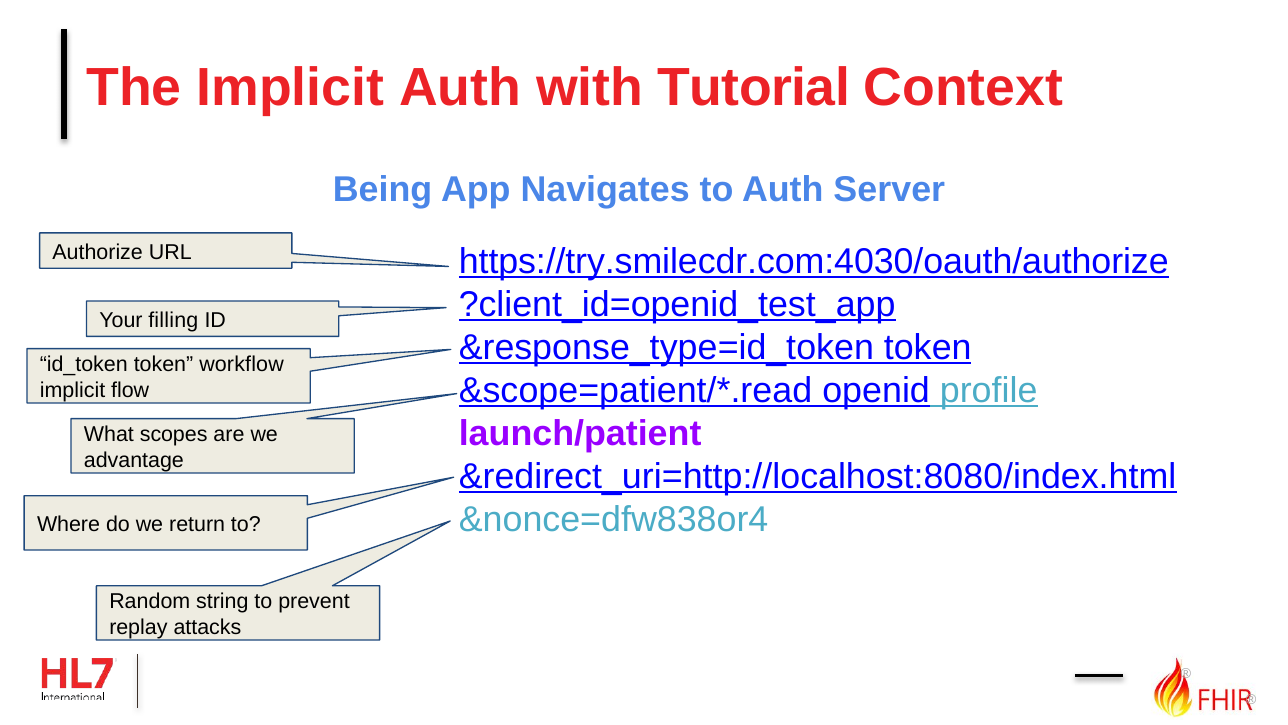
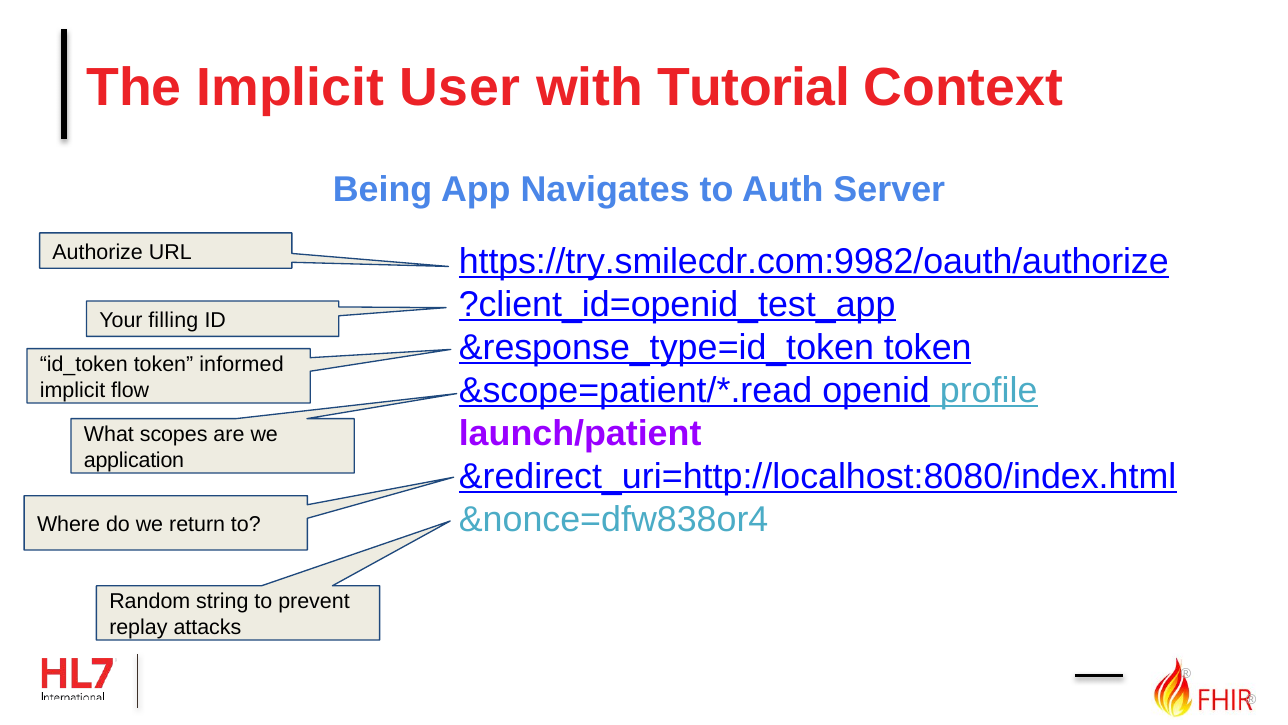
Implicit Auth: Auth -> User (460, 88)
https://try.smilecdr.com:4030/oauth/authorize: https://try.smilecdr.com:4030/oauth/authorize -> https://try.smilecdr.com:9982/oauth/authorize (814, 262)
workflow: workflow -> informed (242, 364)
advantage: advantage -> application (134, 460)
